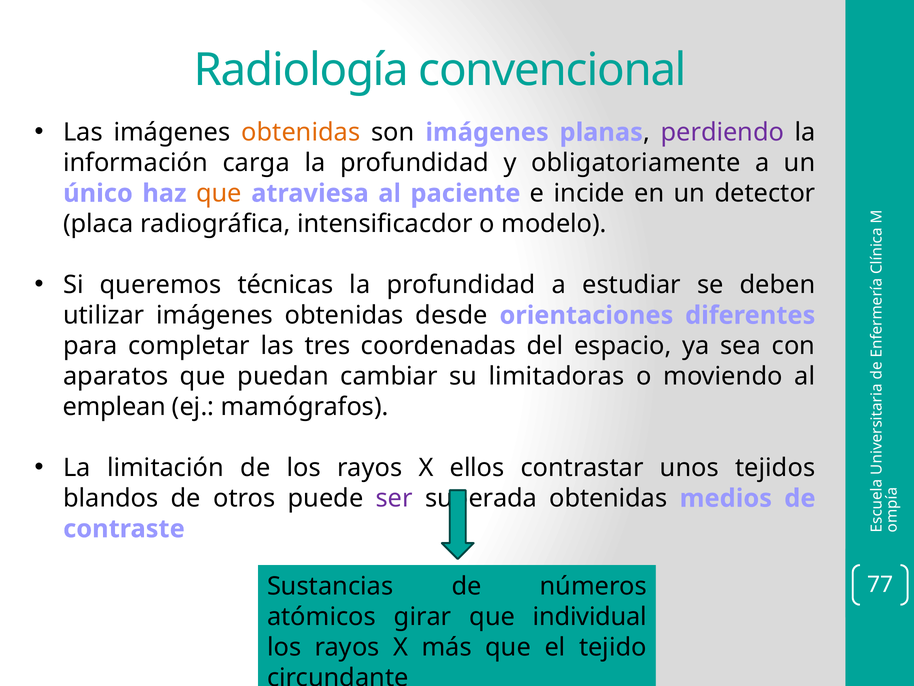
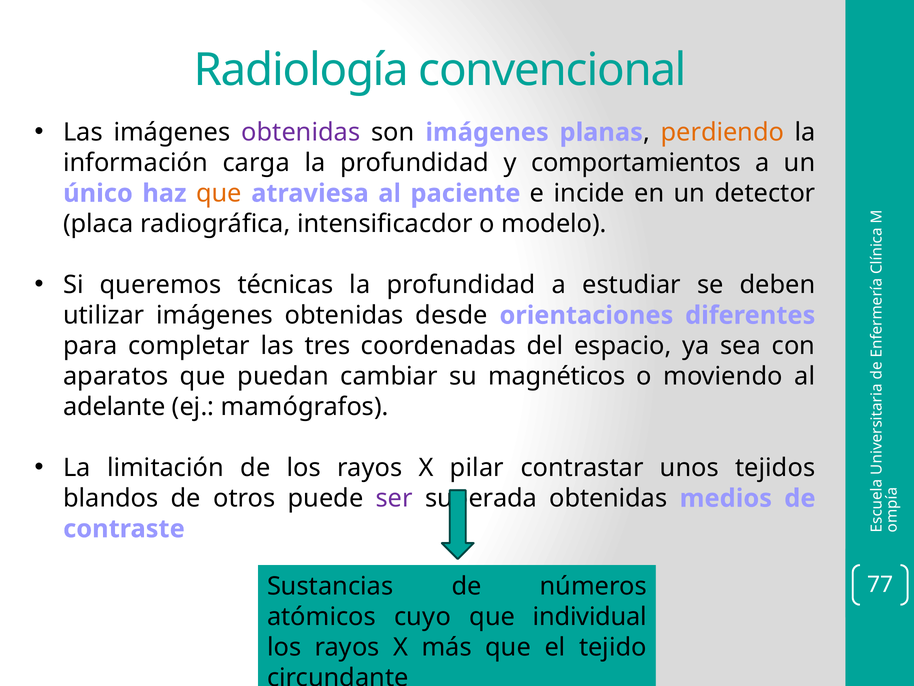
obtenidas colour: orange -> purple (301, 132)
perdiendo colour: purple -> orange (722, 132)
obligatoriamente: obligatoriamente -> comportamientos (636, 163)
limitadoras: limitadoras -> magnéticos (557, 376)
emplean: emplean -> adelante (114, 407)
ellos: ellos -> pilar (477, 468)
girar: girar -> cuyo (423, 617)
